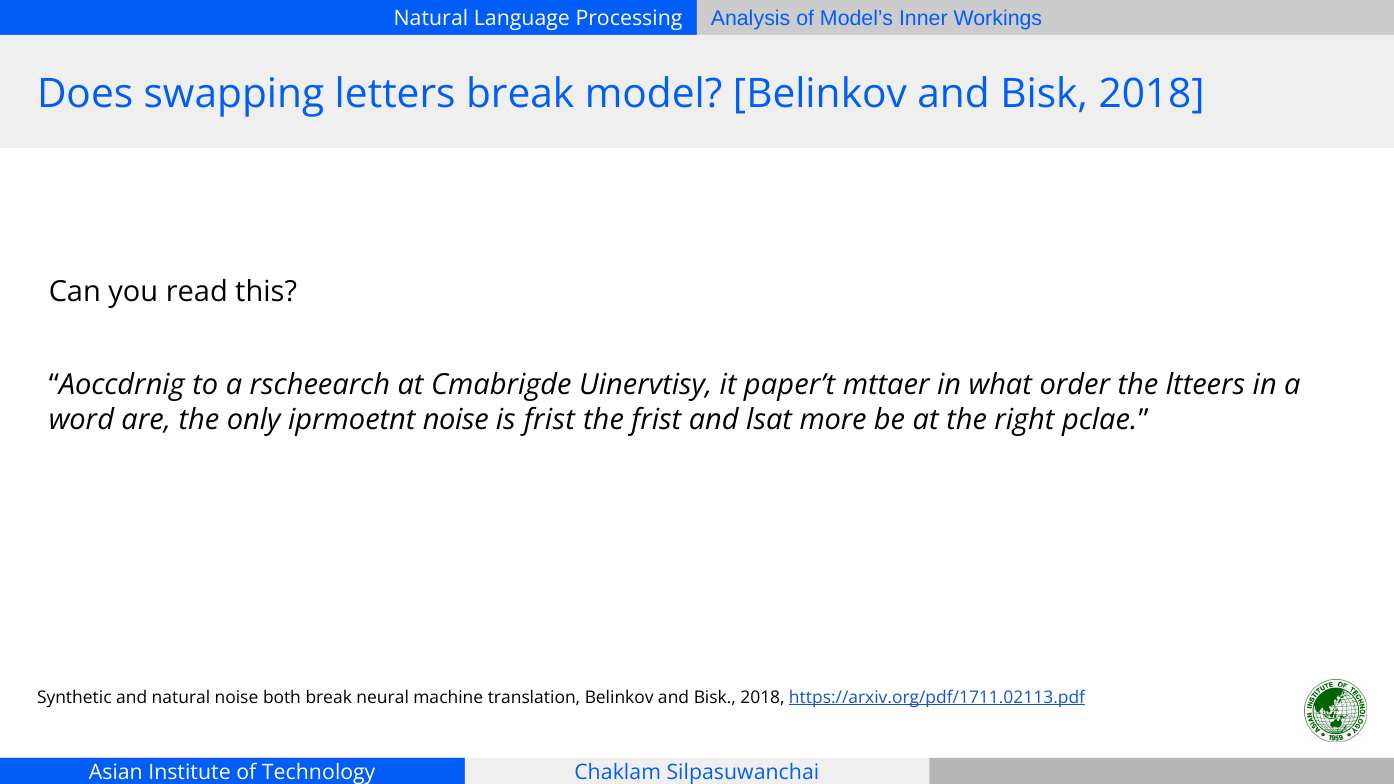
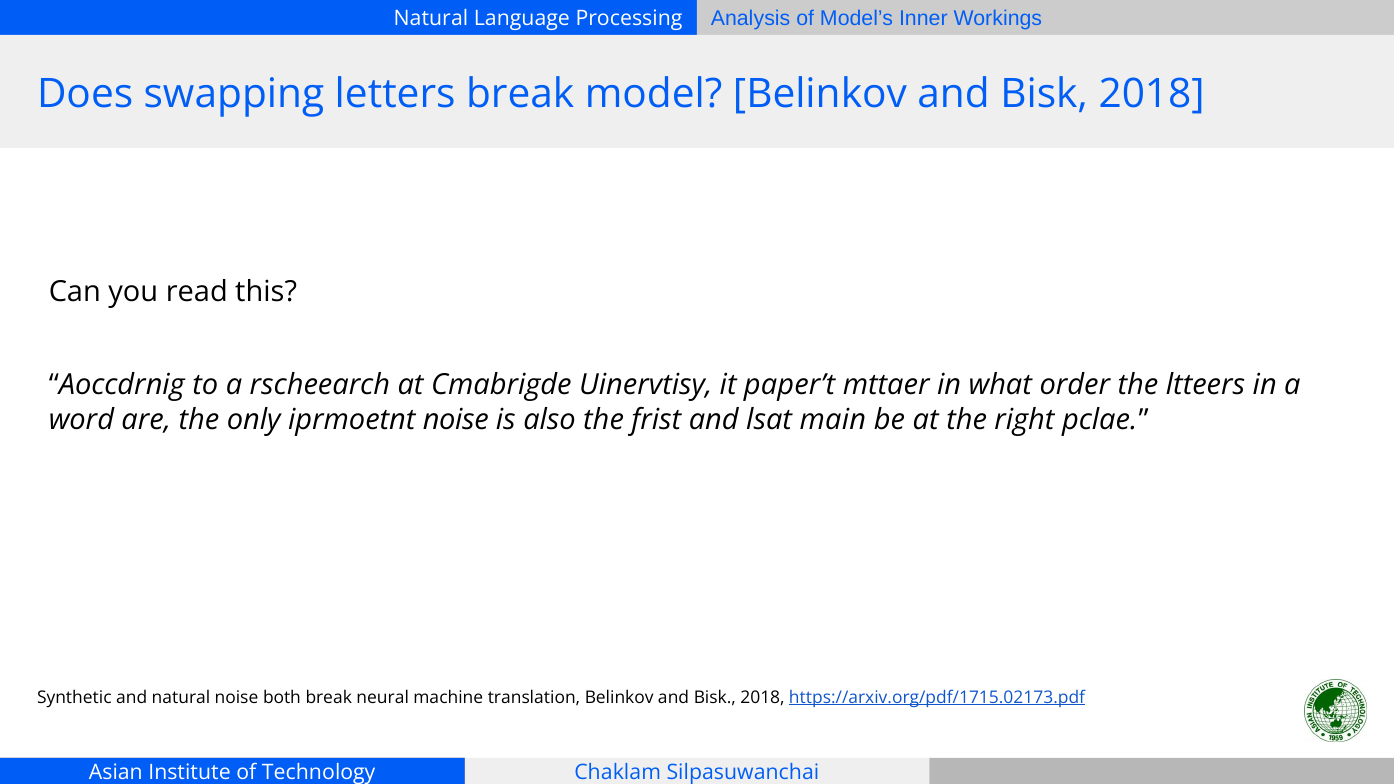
is frist: frist -> also (550, 420)
more: more -> main (833, 420)
https://arxiv.org/pdf/1711.02113.pdf: https://arxiv.org/pdf/1711.02113.pdf -> https://arxiv.org/pdf/1715.02173.pdf (937, 698)
